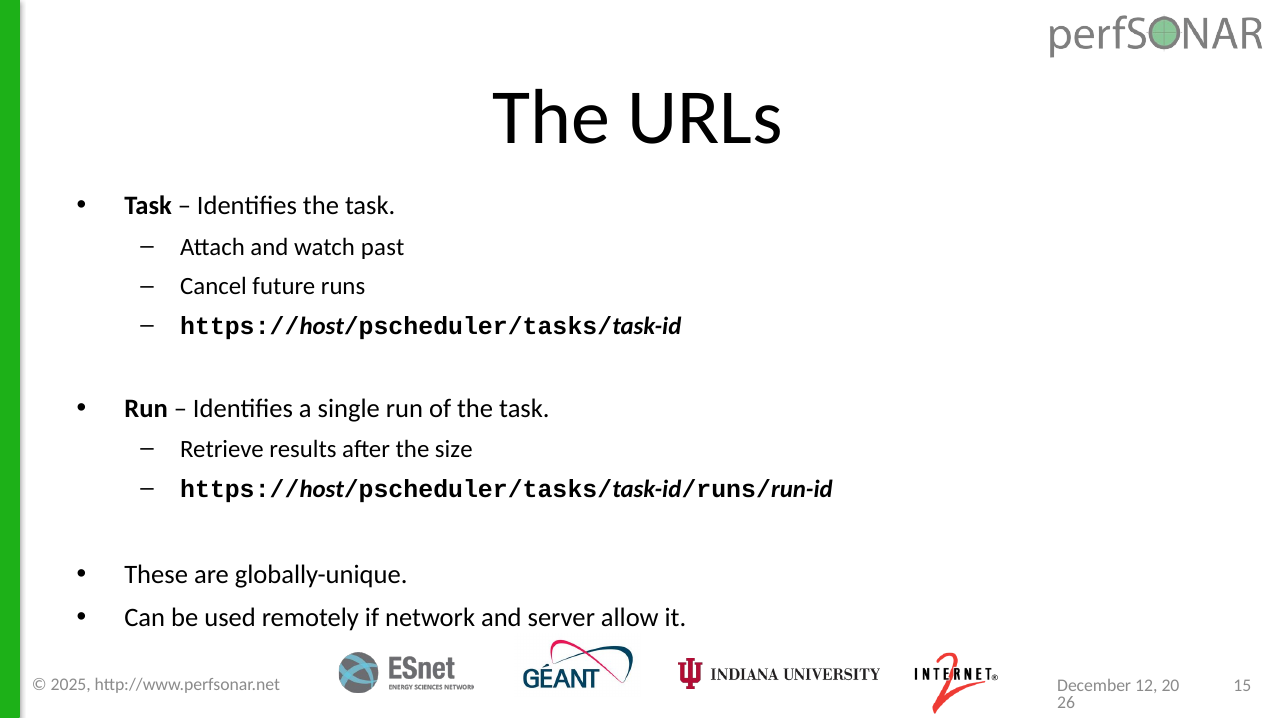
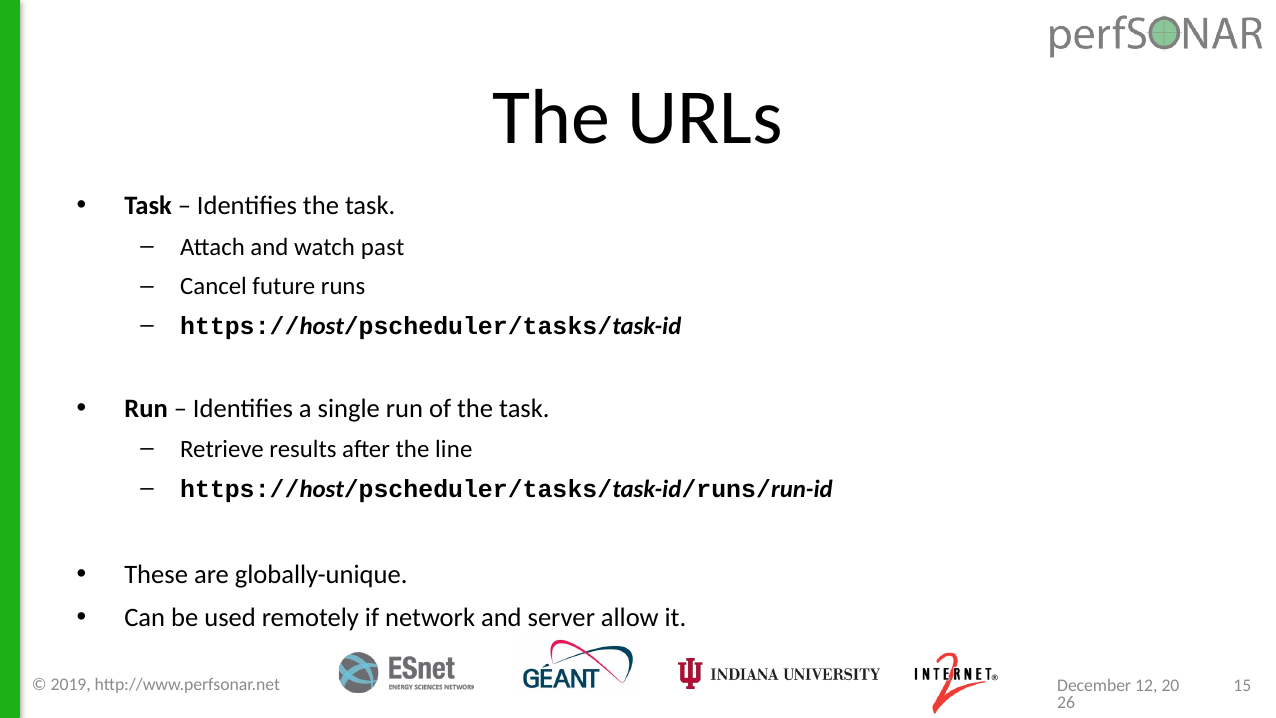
size: size -> line (454, 449)
2025: 2025 -> 2019 (71, 685)
